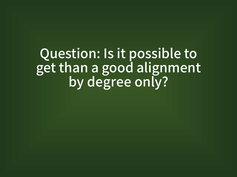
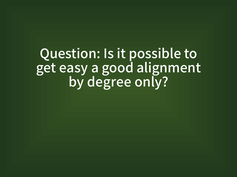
than: than -> easy (74, 68)
